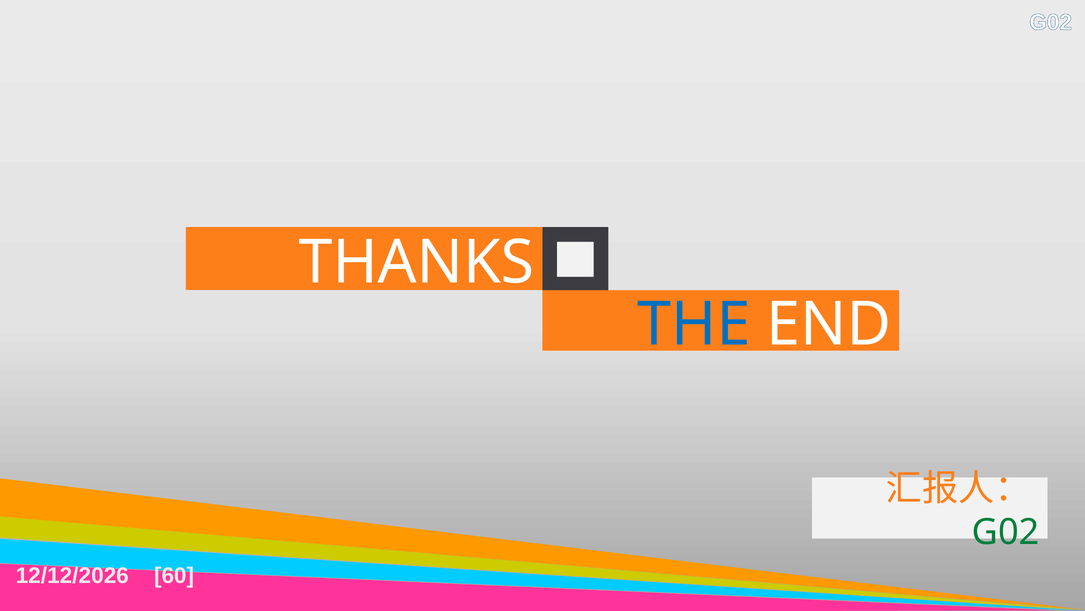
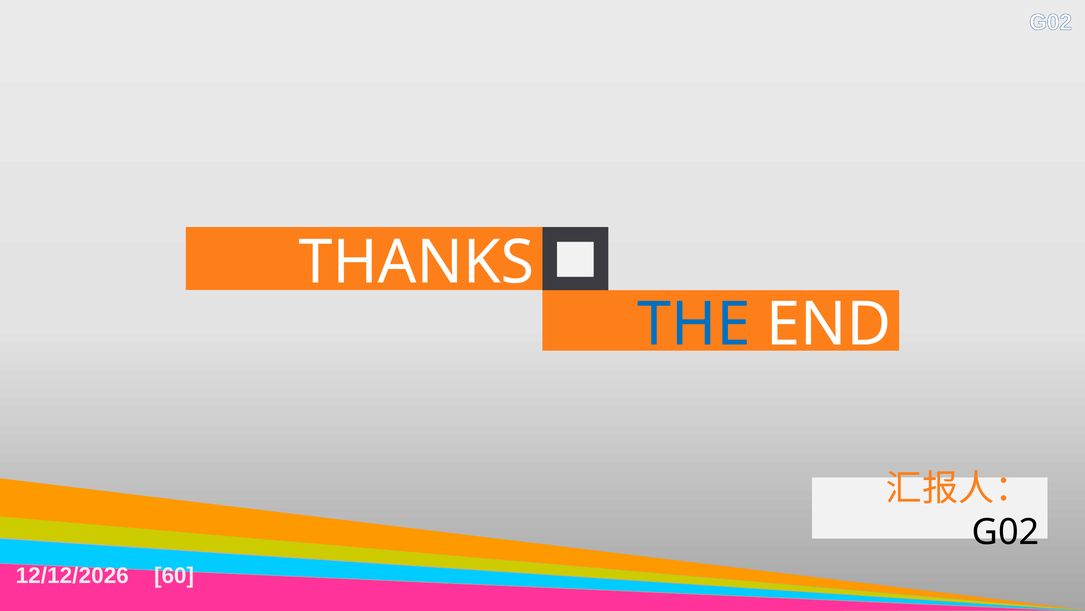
G02 colour: green -> black (1006, 532)
